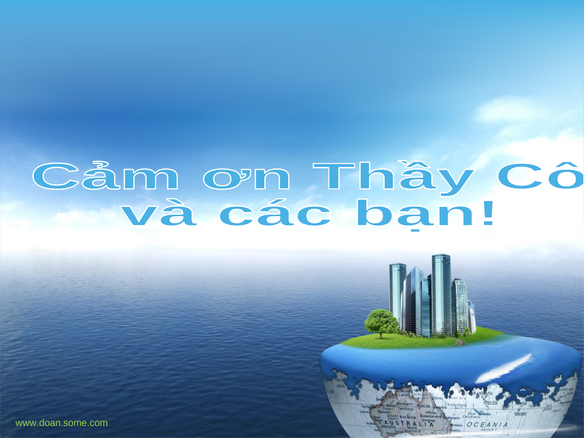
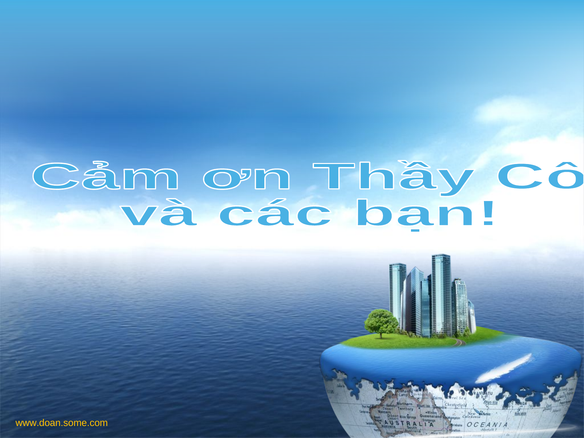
www.doan.some.com colour: light green -> yellow (62, 423)
